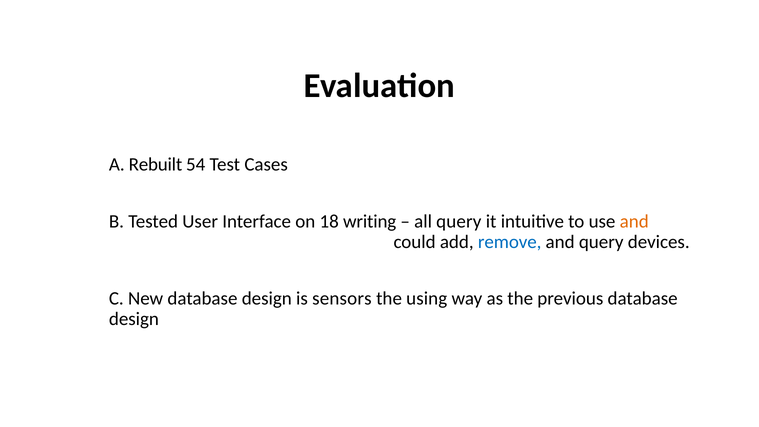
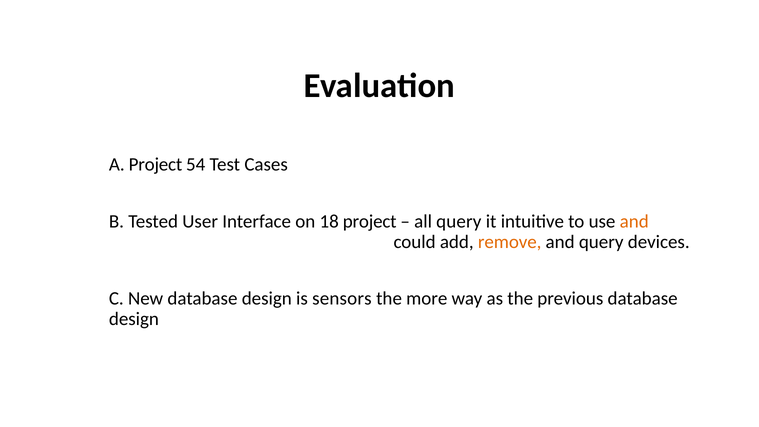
A Rebuilt: Rebuilt -> Project (155, 165)
18 writing: writing -> project (370, 221)
remove colour: blue -> orange (510, 242)
using: using -> more (427, 299)
